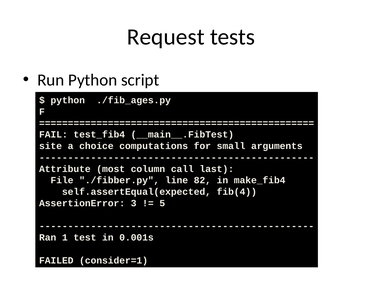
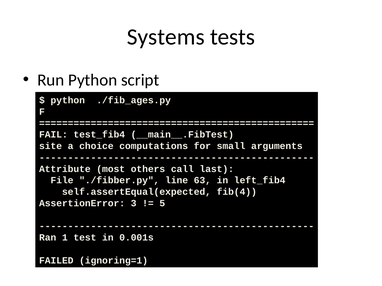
Request: Request -> Systems (166, 37)
column: column -> others (148, 169)
82: 82 -> 63 (202, 181)
make_fib4: make_fib4 -> left_fib4 (260, 181)
consider=1: consider=1 -> ignoring=1 (114, 261)
